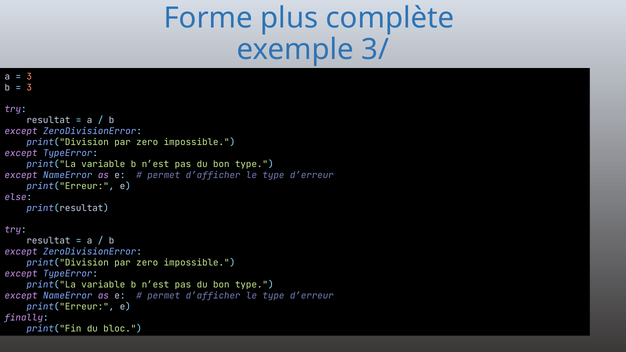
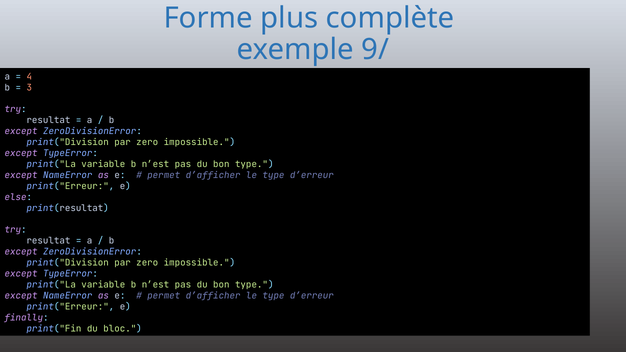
3/: 3/ -> 9/ (375, 50)
3: 3 -> 4 (29, 77)
